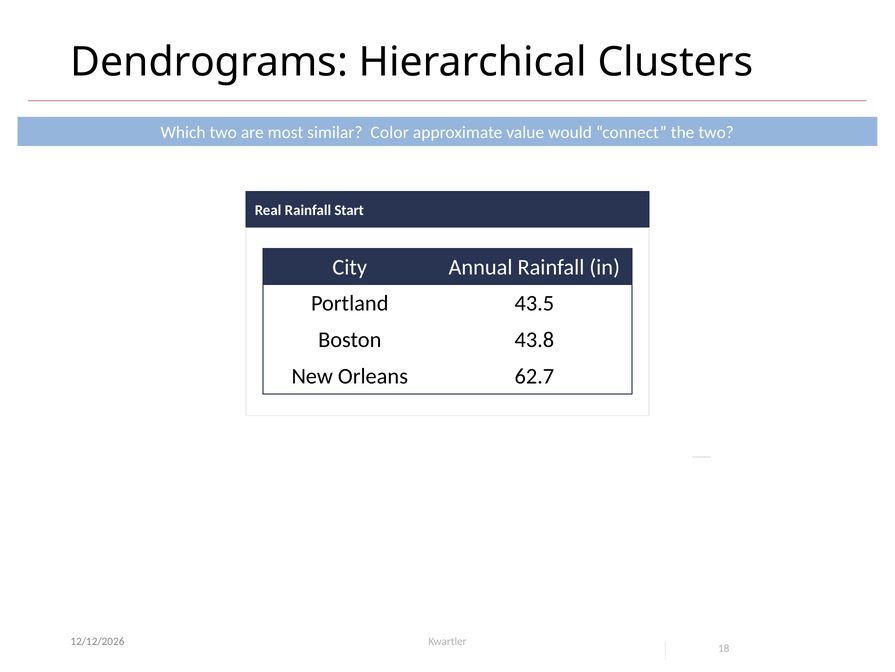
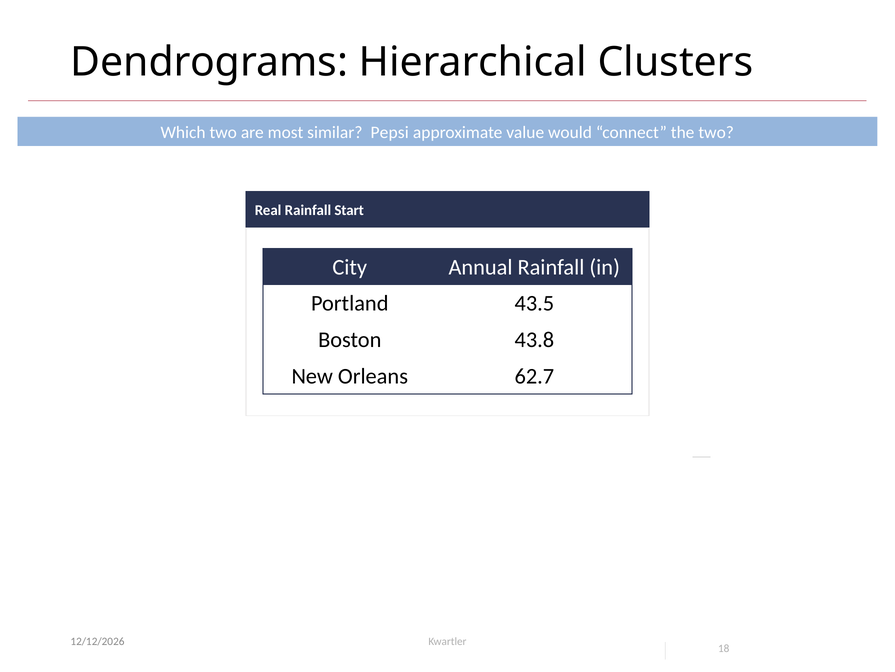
Color: Color -> Pepsi (390, 132)
